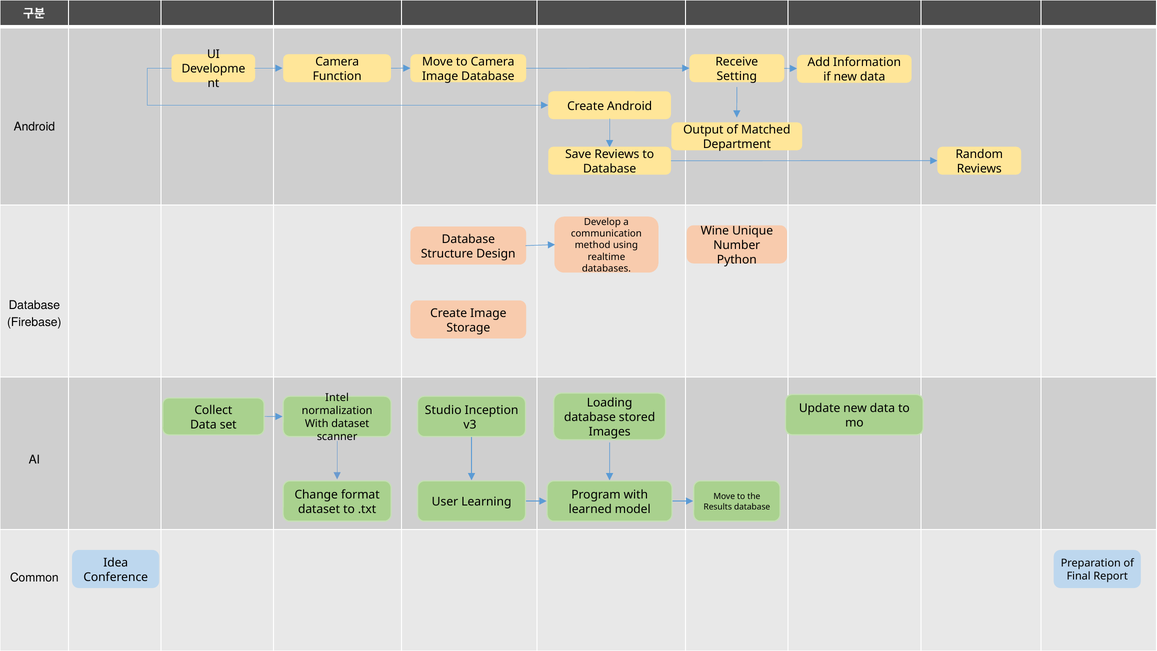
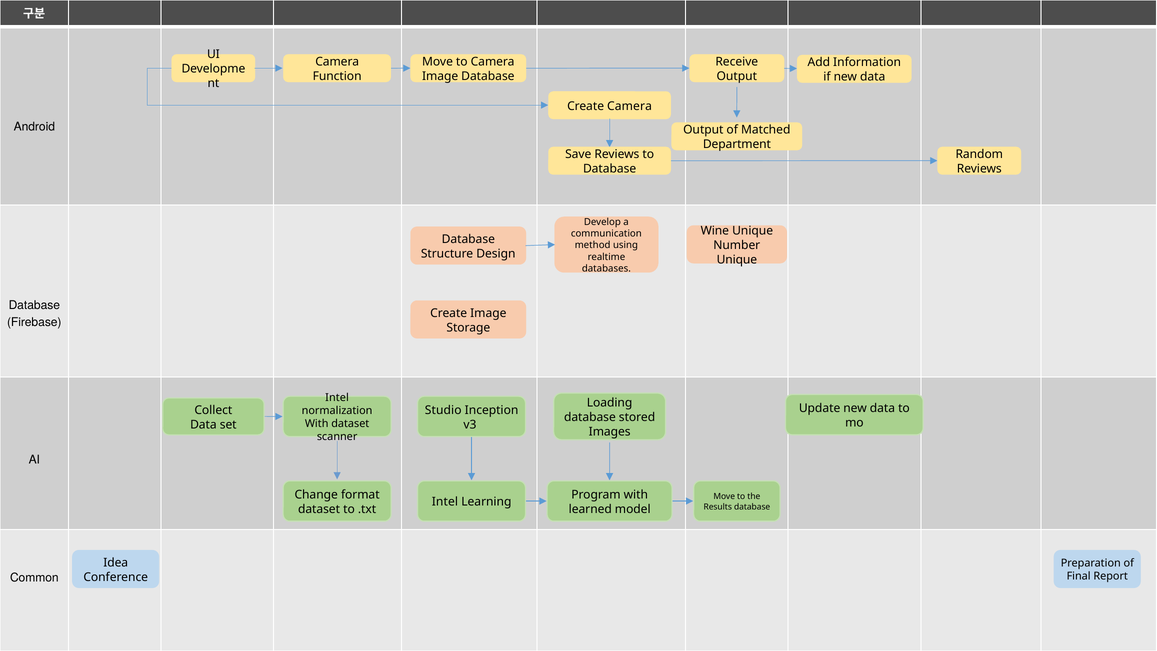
Setting: Setting -> Output (737, 76)
Create Android: Android -> Camera (629, 106)
Python: Python -> Unique (737, 260)
User: User -> Intel (445, 502)
